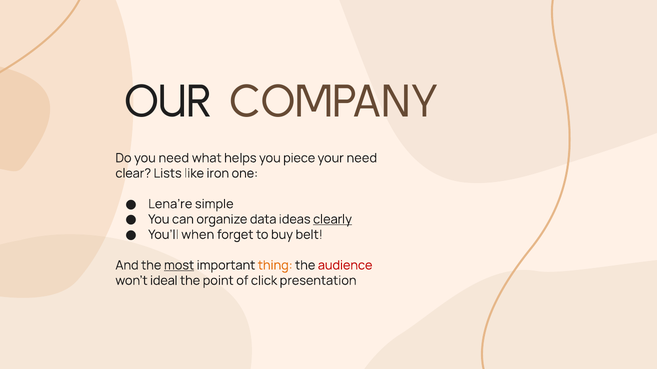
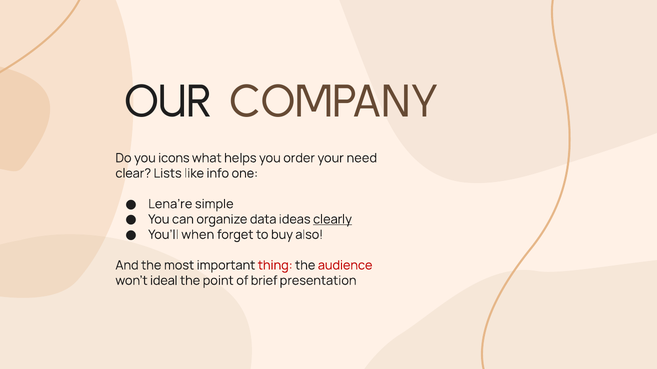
you need: need -> icons (174, 158)
piece: piece -> order (299, 158)
iron: iron -> info (218, 174)
belt: belt -> also (309, 235)
most underline: present -> none (179, 266)
thing colour: orange -> red (275, 266)
click: click -> brief (264, 281)
